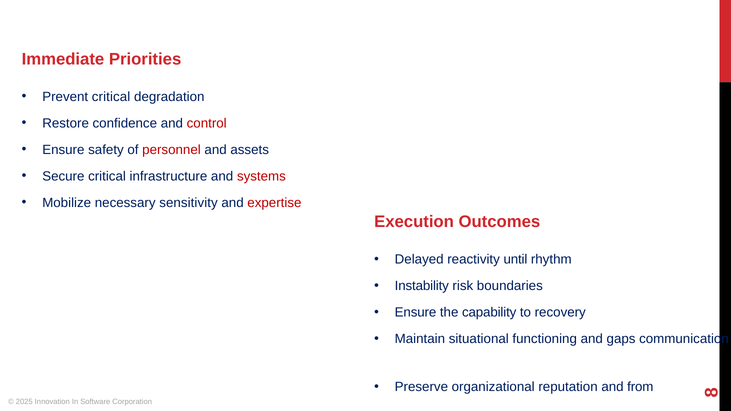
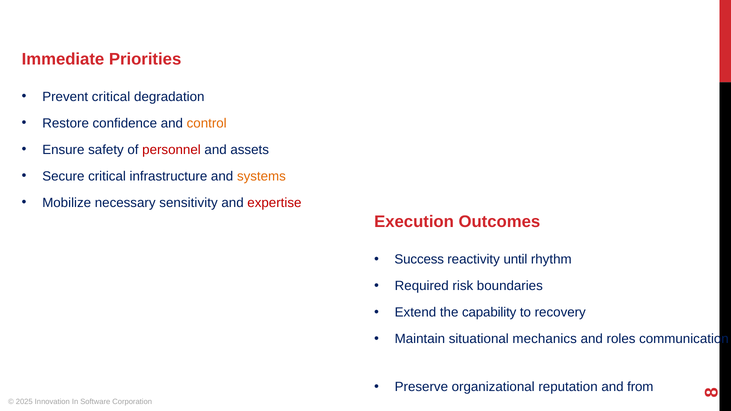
control colour: red -> orange (207, 123)
systems colour: red -> orange (261, 176)
Delayed: Delayed -> Success (419, 259)
Instability: Instability -> Required (422, 286)
Ensure: Ensure -> Extend (415, 313)
functioning: functioning -> mechanics (545, 339)
gaps: gaps -> roles (621, 339)
